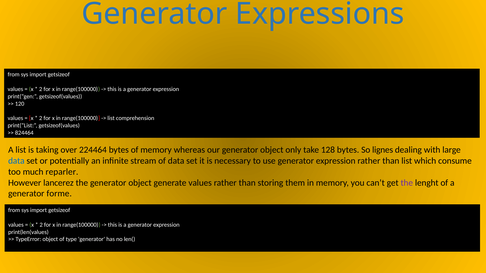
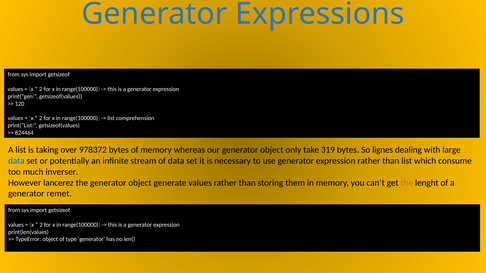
224464: 224464 -> 978372 (93, 150)
128: 128 -> 319 (328, 150)
reparler: reparler -> inverser (62, 172)
the colour: purple -> orange (407, 183)
forme: forme -> remet (59, 194)
